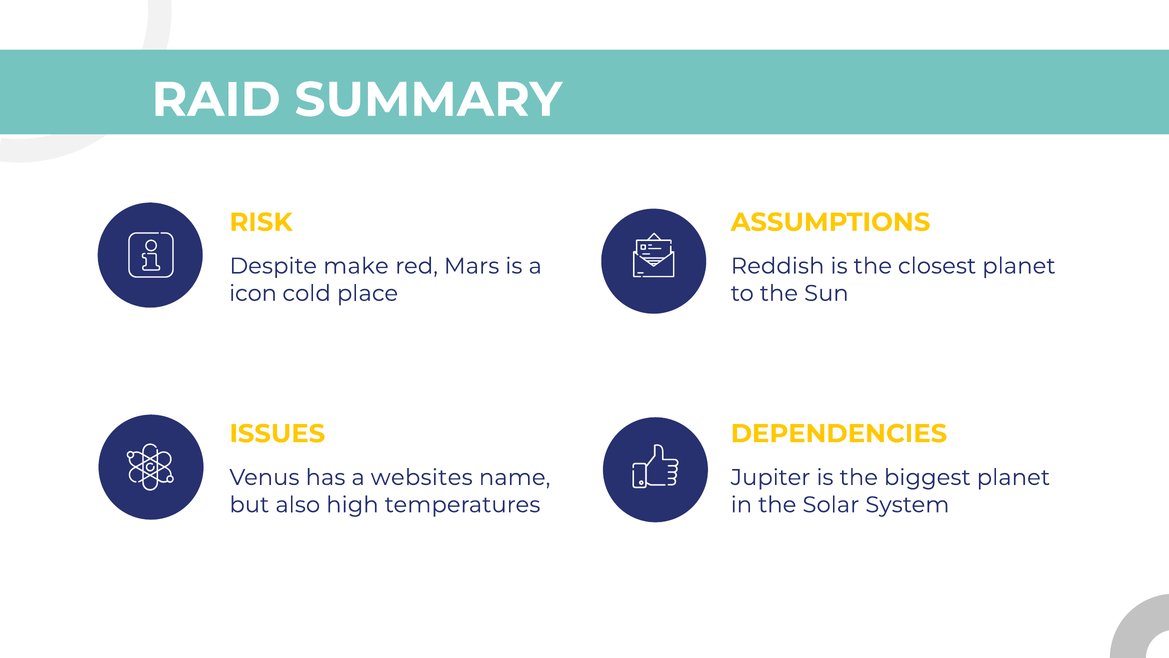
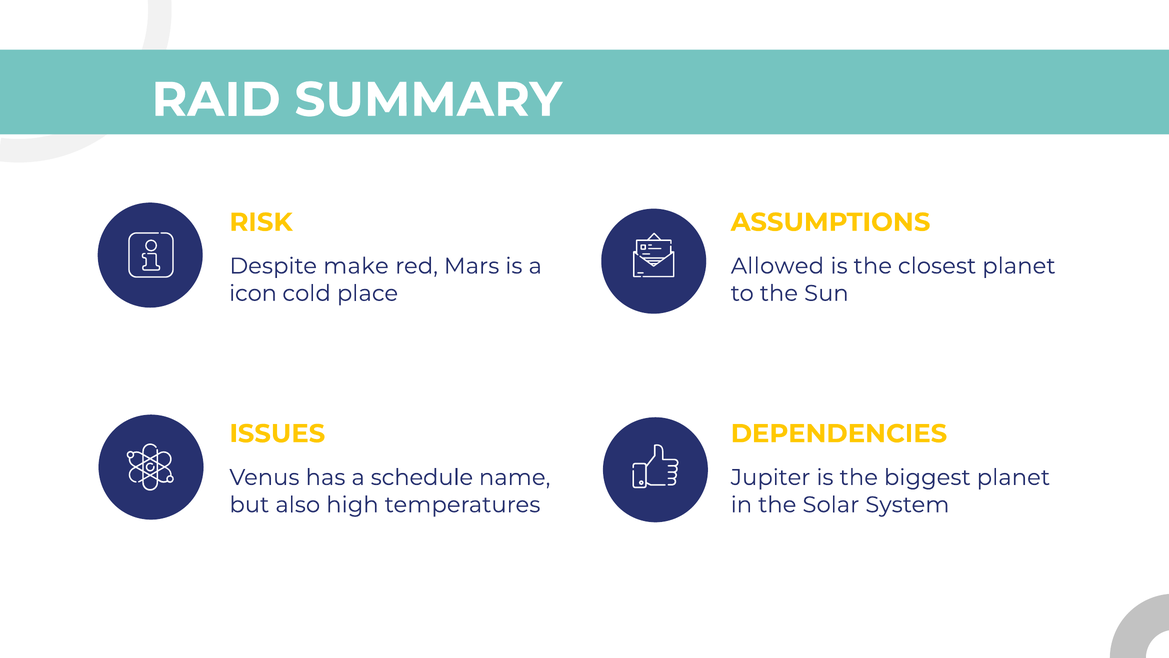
Reddish: Reddish -> Allowed (777, 266)
websites: websites -> schedule (422, 477)
